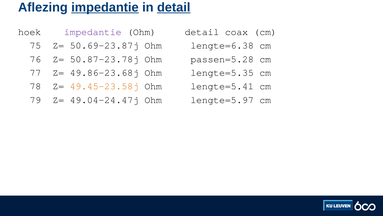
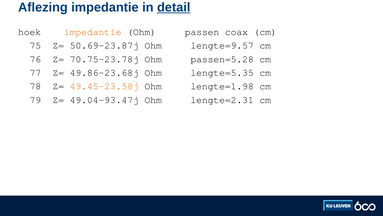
impedantie underline: present -> none (105, 7)
impedantie colour: purple -> orange (93, 32)
Ohm detail: detail -> passen (202, 32)
lengte=6.38: lengte=6.38 -> lengte=9.57 (222, 45)
50.87-23.78j: 50.87-23.78j -> 70.75-23.78j (104, 59)
lengte=5.41: lengte=5.41 -> lengte=1.98 (222, 86)
49.04-24.47j: 49.04-24.47j -> 49.04-93.47j (104, 100)
lengte=5.97: lengte=5.97 -> lengte=2.31 (222, 100)
